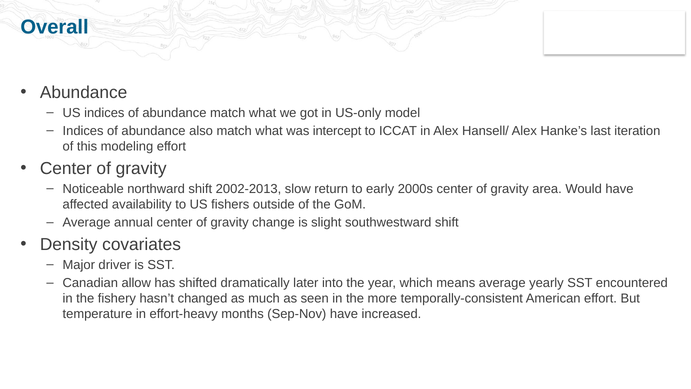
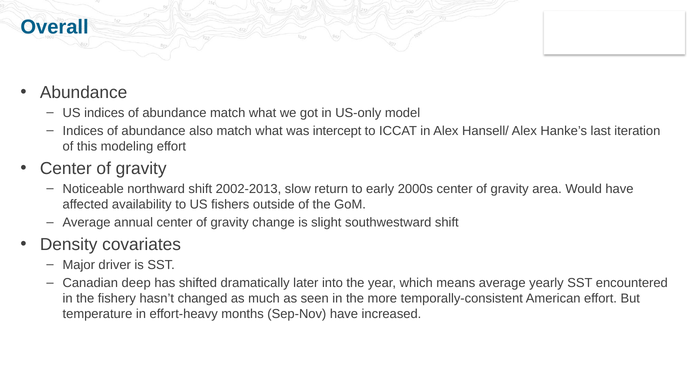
allow: allow -> deep (136, 283)
